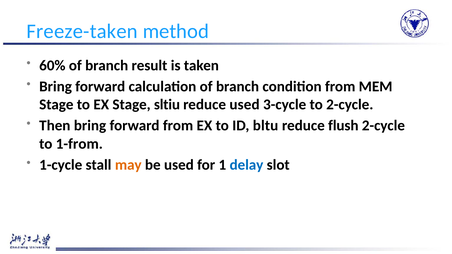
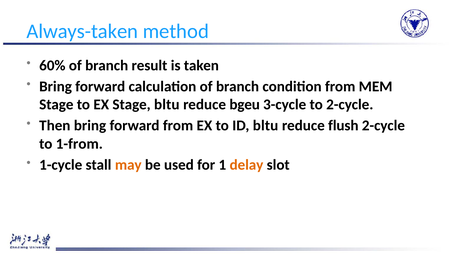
Freeze-taken: Freeze-taken -> Always-taken (82, 31)
Stage sltiu: sltiu -> bltu (167, 105)
reduce used: used -> bgeu (245, 105)
delay colour: blue -> orange (246, 165)
